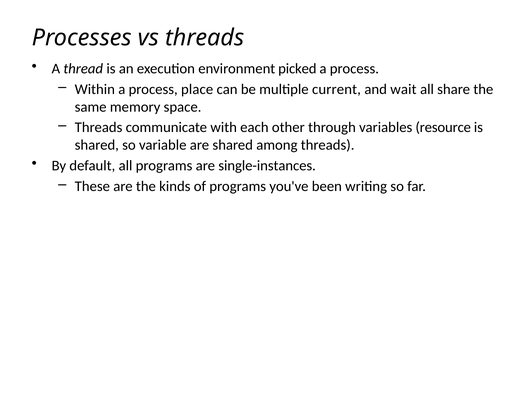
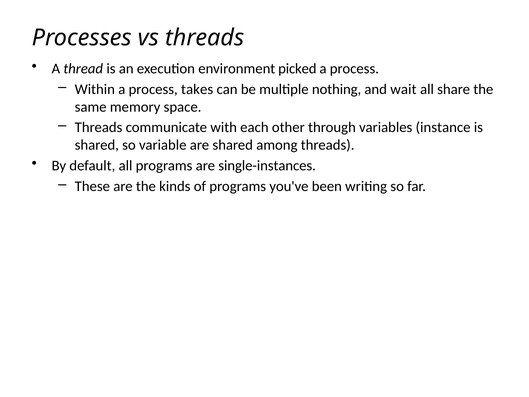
place: place -> takes (197, 89)
current: current -> nothing (337, 89)
resource: resource -> instance (443, 127)
